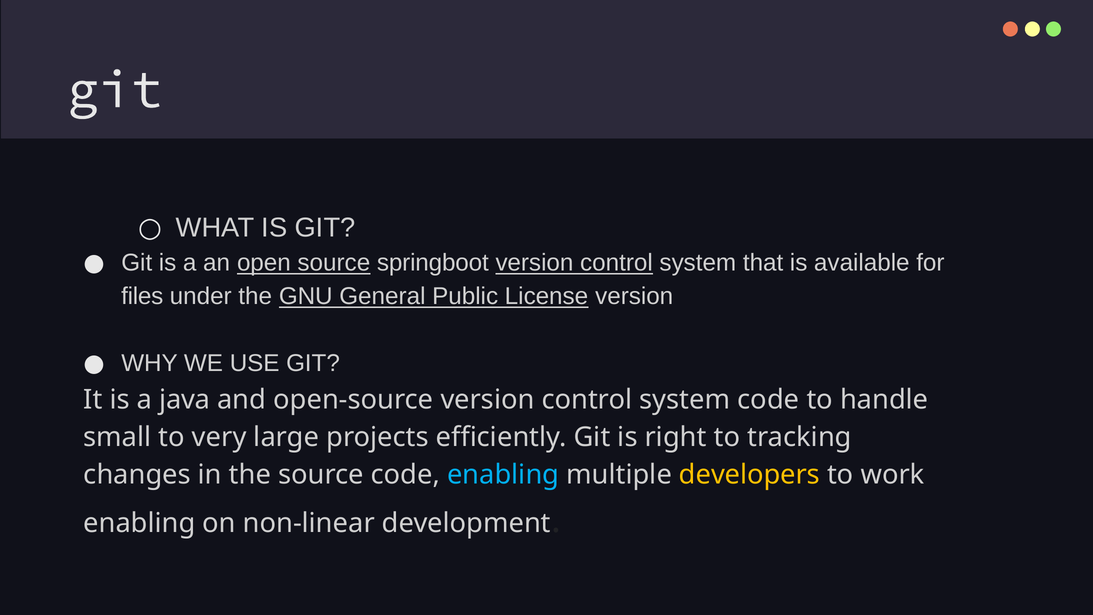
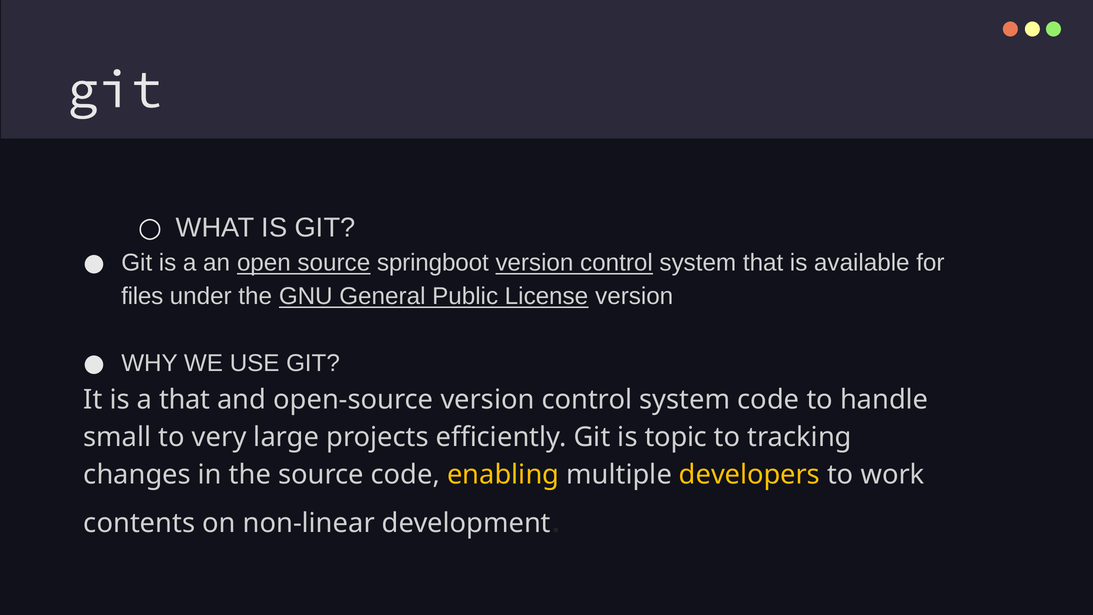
a java: java -> that (185, 399)
right: right -> topic (676, 437)
enabling colour: light blue -> yellow (503, 475)
enabling: enabling -> contents (139, 523)
